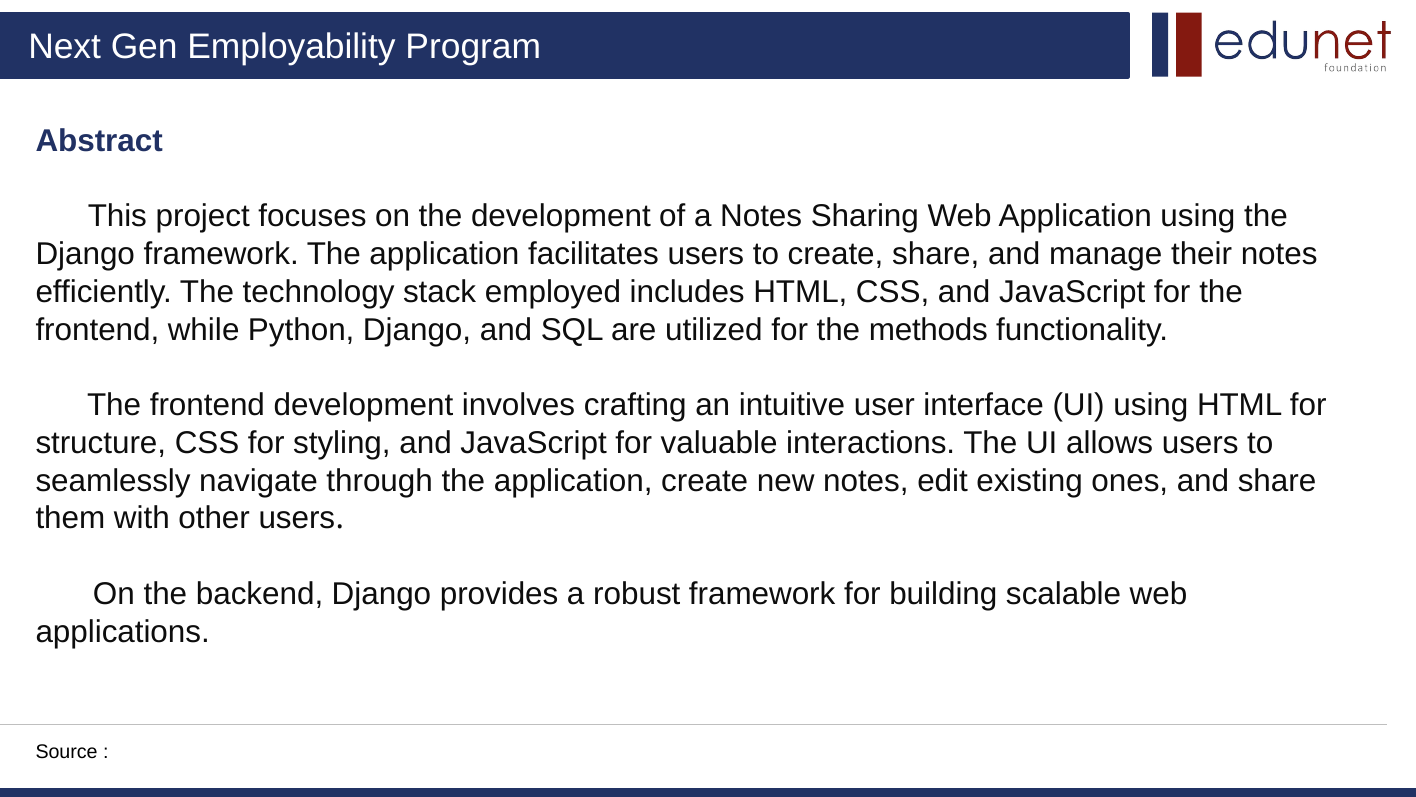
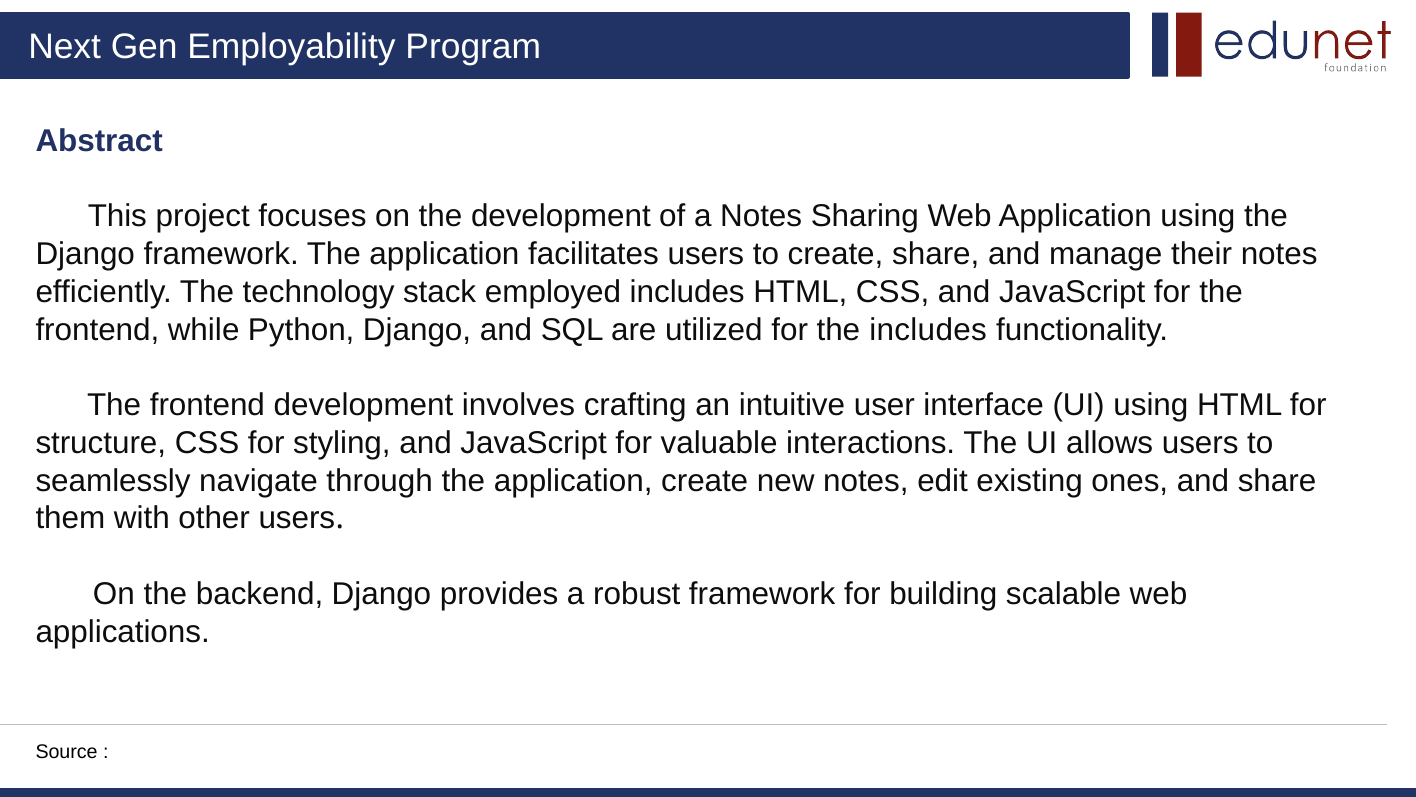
the methods: methods -> includes (928, 330)
